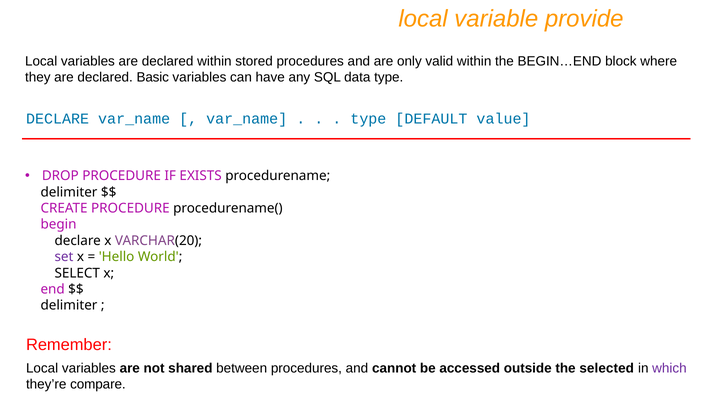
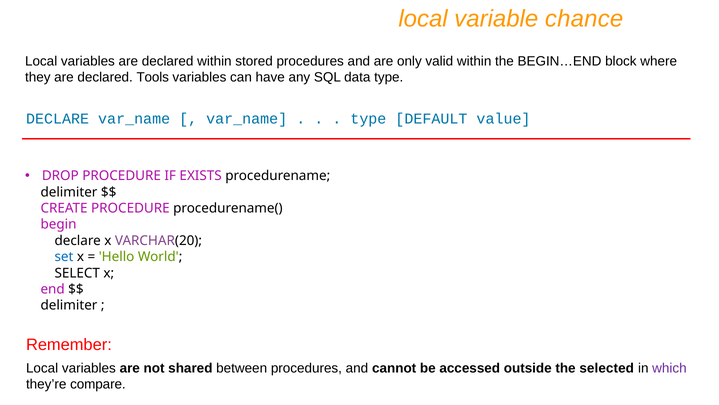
provide: provide -> chance (584, 19)
Basic: Basic -> Tools (153, 77)
set colour: purple -> blue (64, 257)
